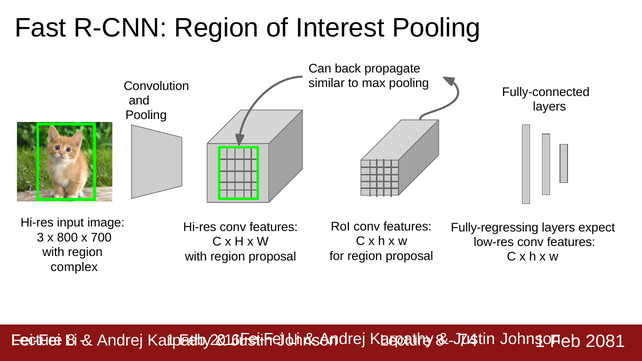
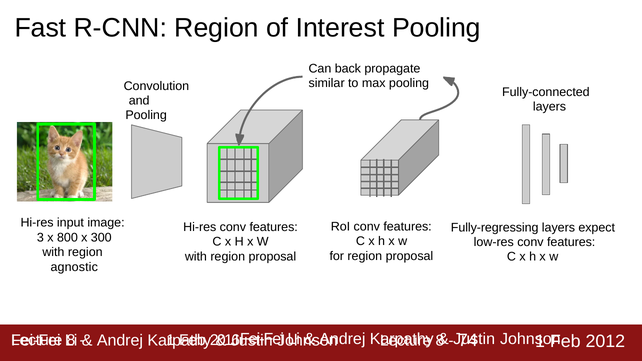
700: 700 -> 300 (101, 238)
complex: complex -> agnostic (74, 267)
2081: 2081 -> 2012 (605, 341)
